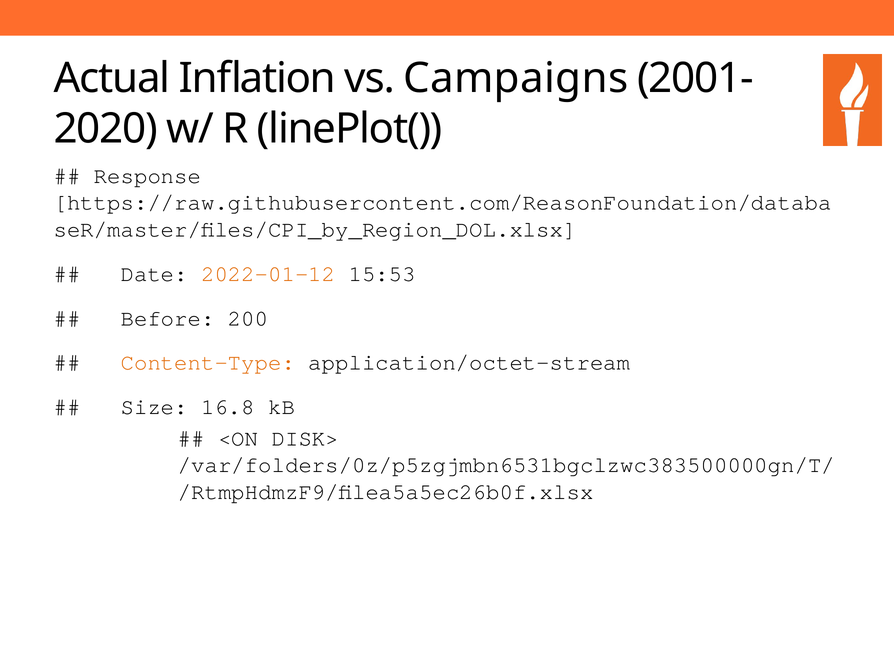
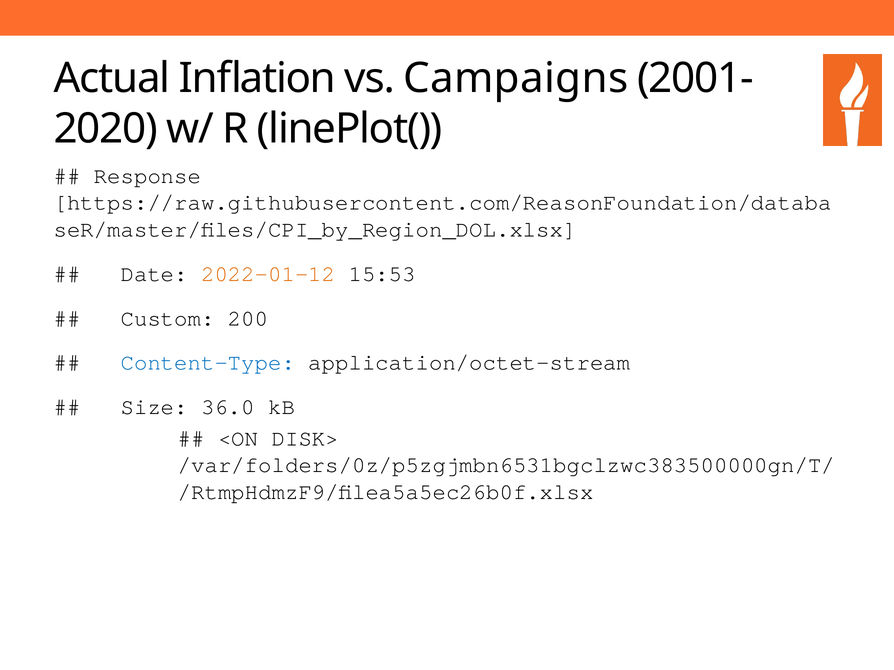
Before: Before -> Custom (168, 318)
Content-Type colour: orange -> blue (208, 363)
16.8: 16.8 -> 36.0 (228, 407)
